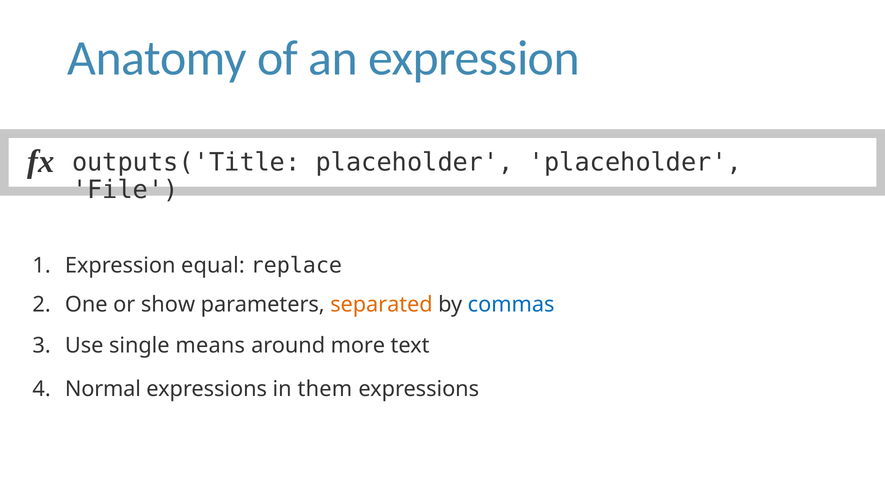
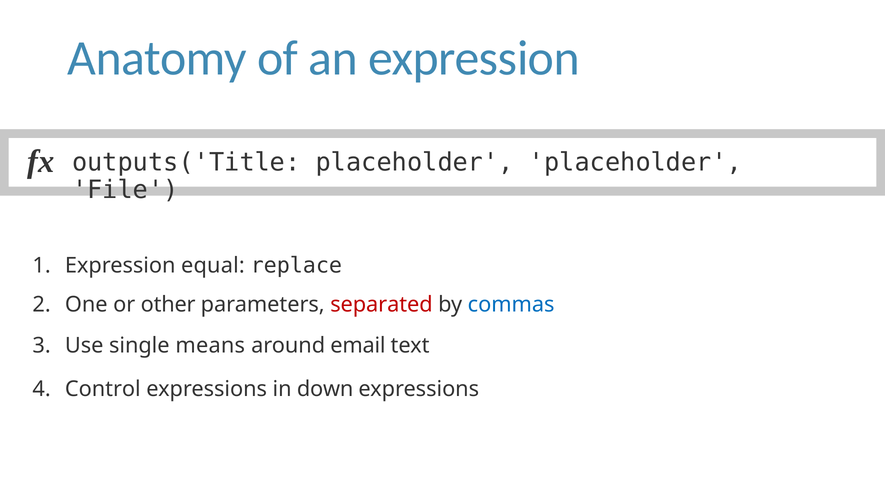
show: show -> other (168, 304)
separated colour: orange -> red (381, 304)
more: more -> email (358, 345)
Normal: Normal -> Control (103, 389)
them: them -> down (325, 389)
